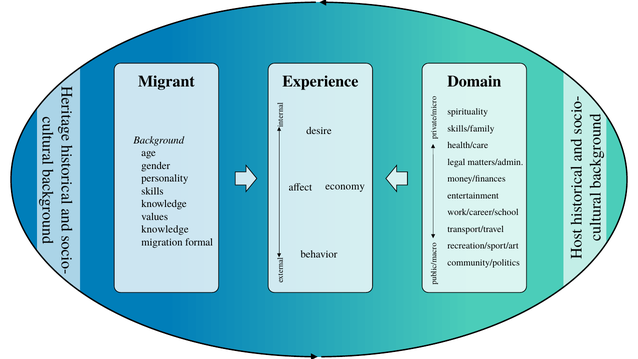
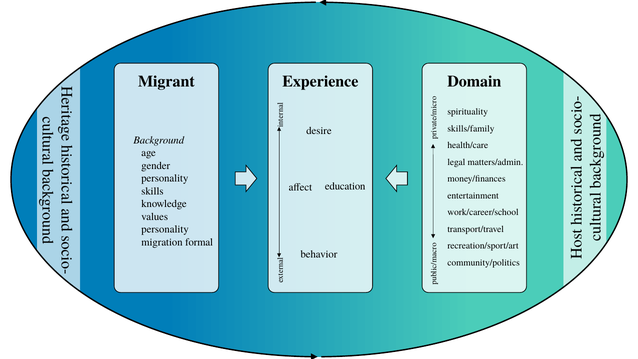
economy: economy -> education (345, 186)
knowledge: knowledge -> personality (165, 229)
